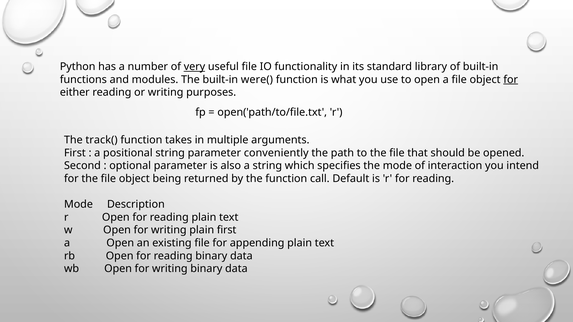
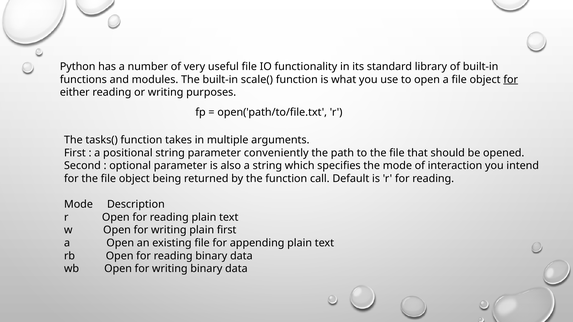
very underline: present -> none (194, 67)
were(: were( -> scale( (257, 80)
track(: track( -> tasks( (102, 140)
